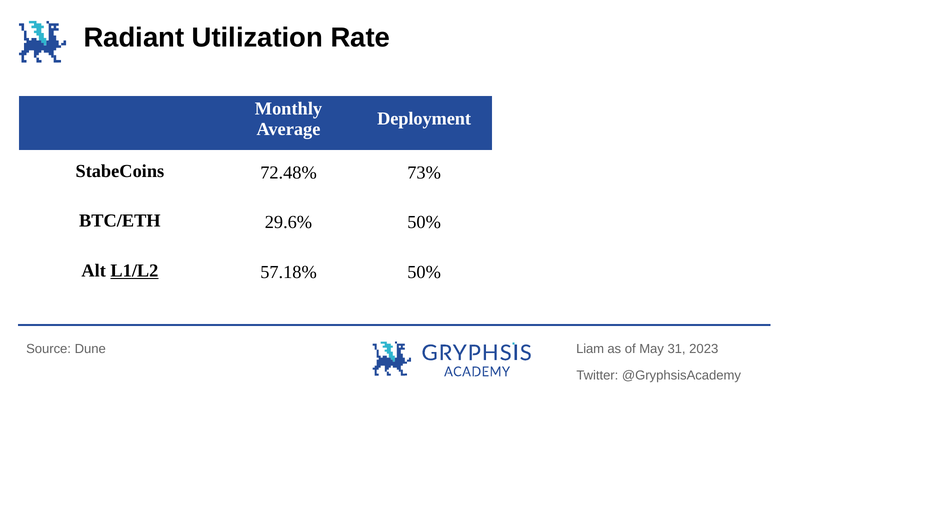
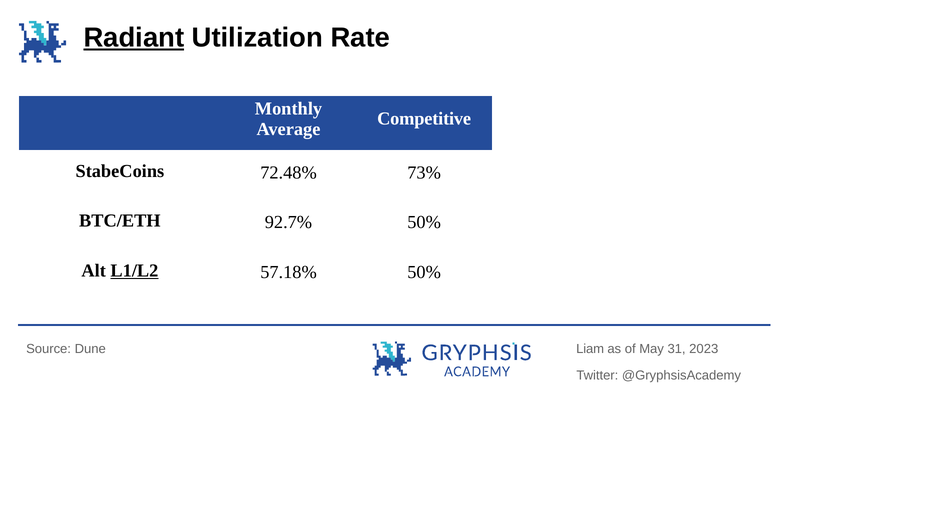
Radiant underline: none -> present (134, 38)
Deployment: Deployment -> Competitive (424, 119)
29.6%: 29.6% -> 92.7% (288, 222)
